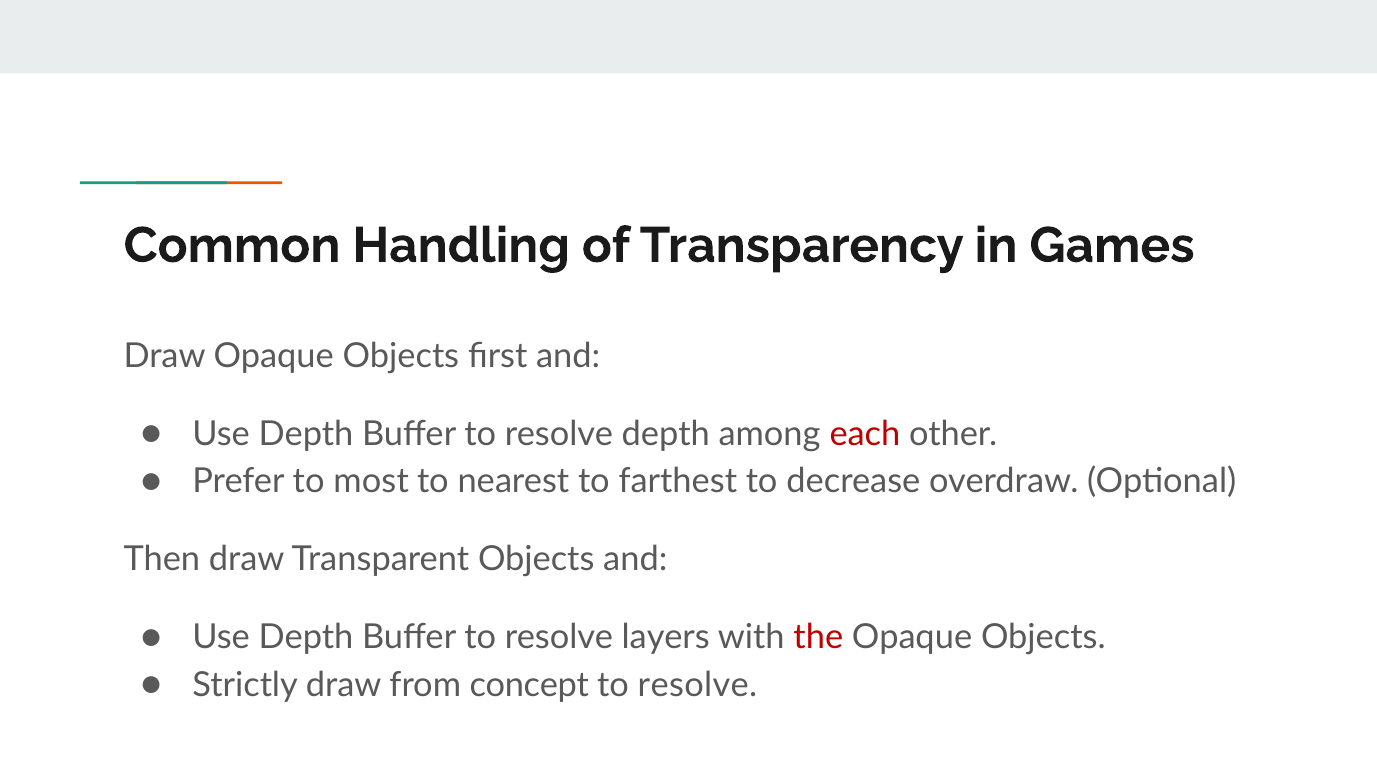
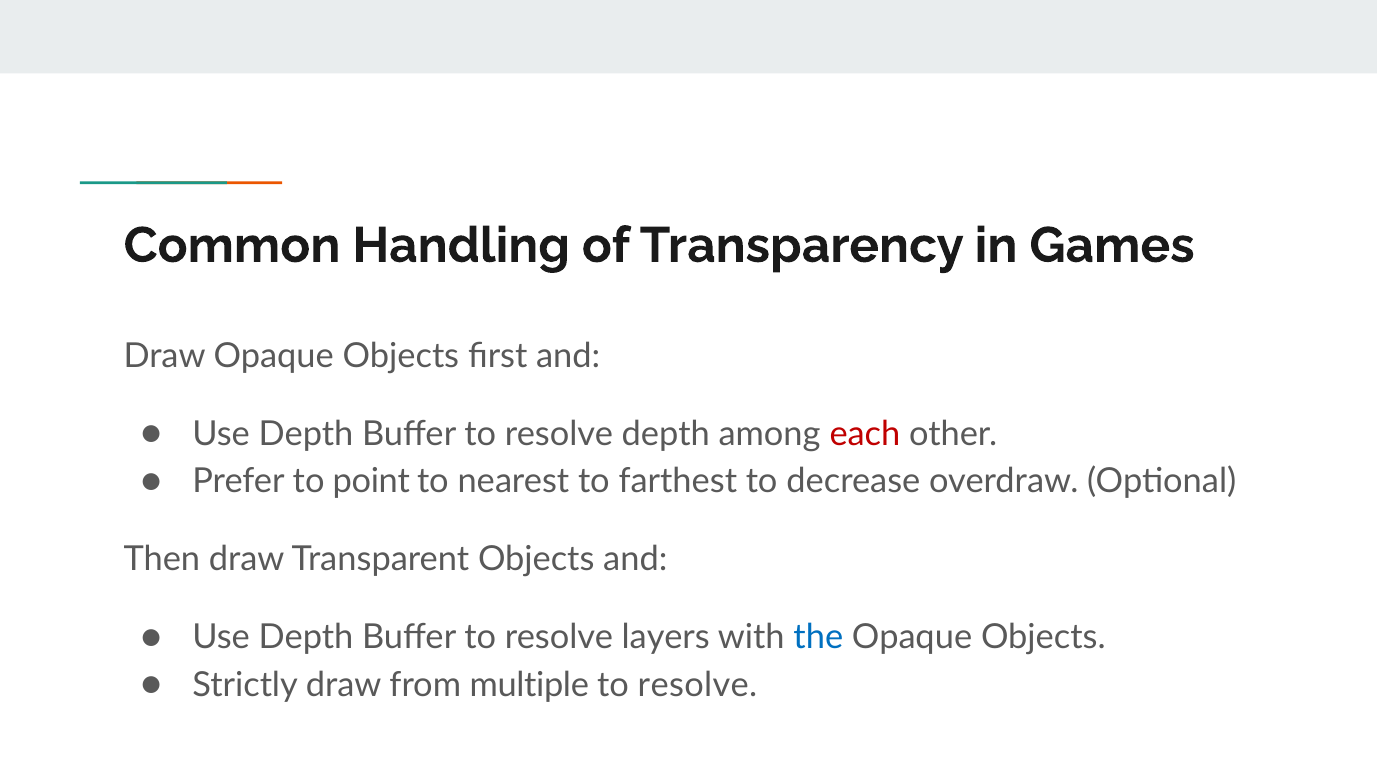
most: most -> point (371, 482)
the colour: red -> blue (818, 638)
concept: concept -> multiple (529, 685)
